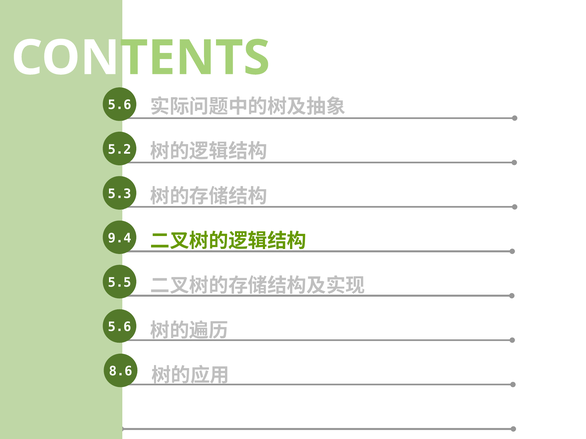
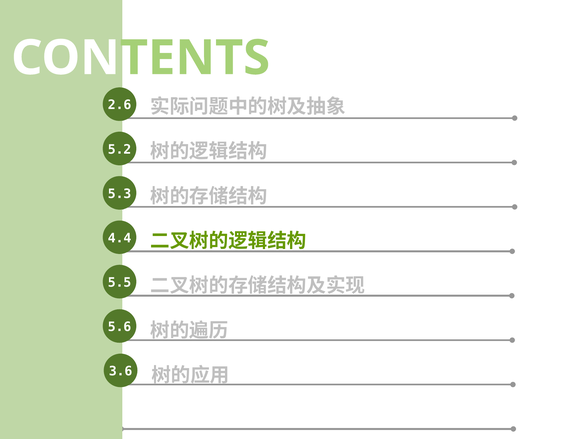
5.6: 5.6 -> 2.6 (120, 105)
9.4: 9.4 -> 4.4 (120, 238)
8.6: 8.6 -> 3.6 (121, 372)
